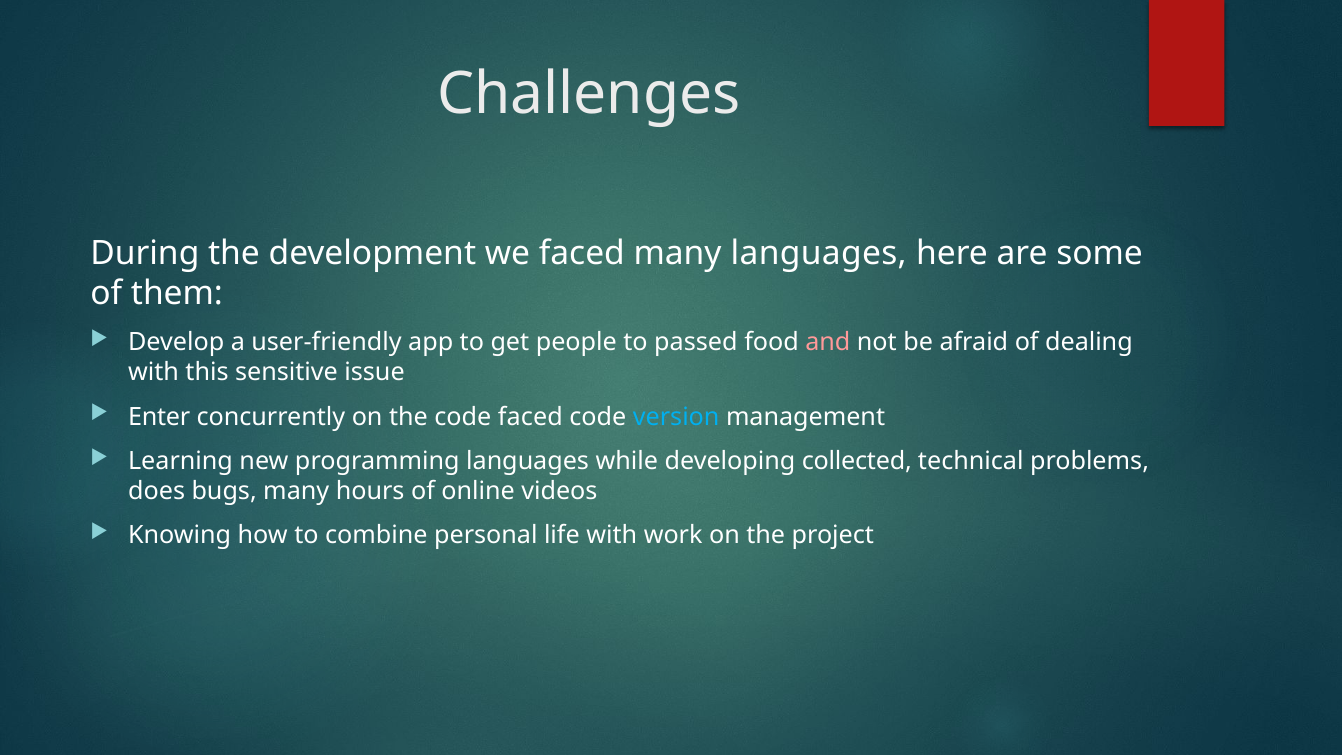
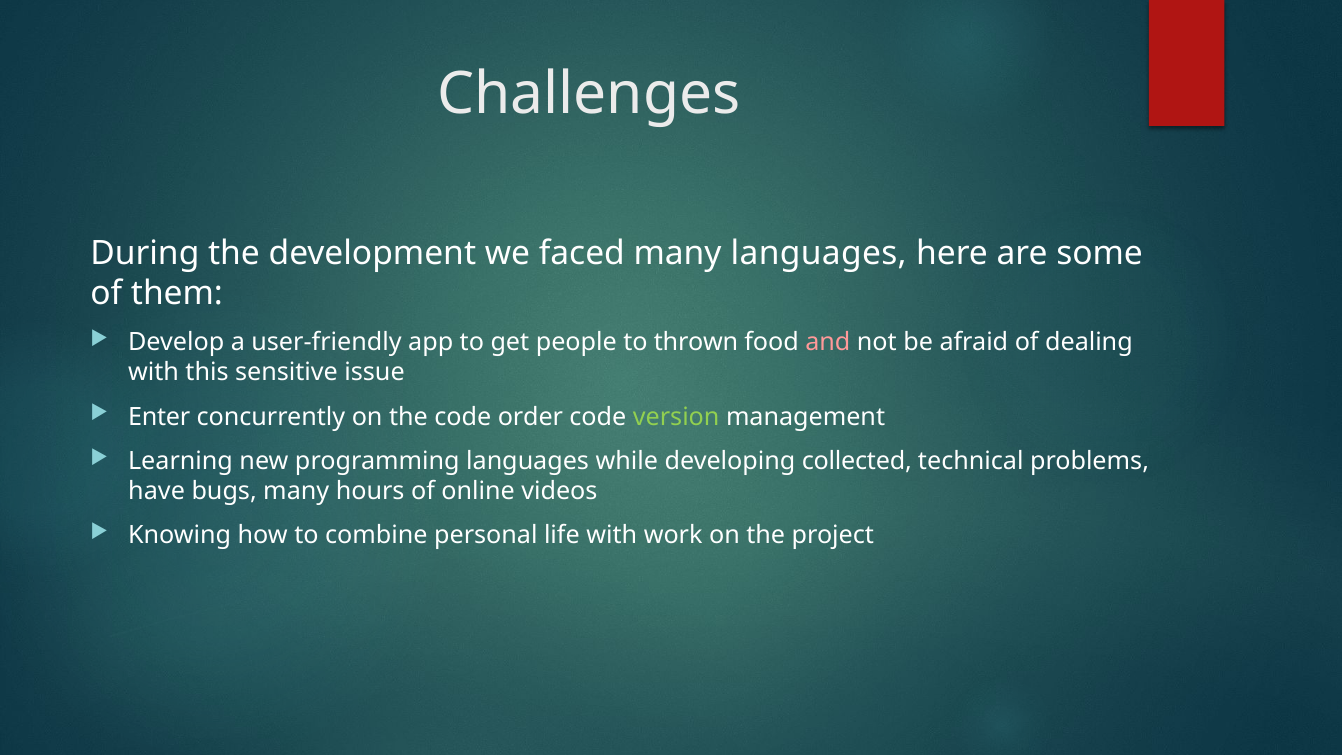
passed: passed -> thrown (696, 342)
code faced: faced -> order (530, 417)
version colour: light blue -> light green (676, 417)
does: does -> have (157, 491)
